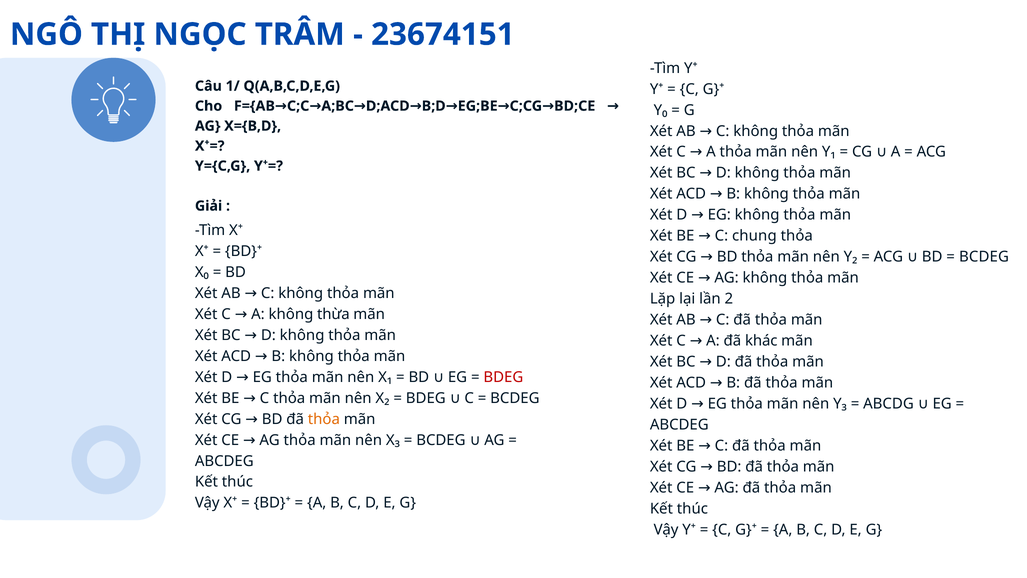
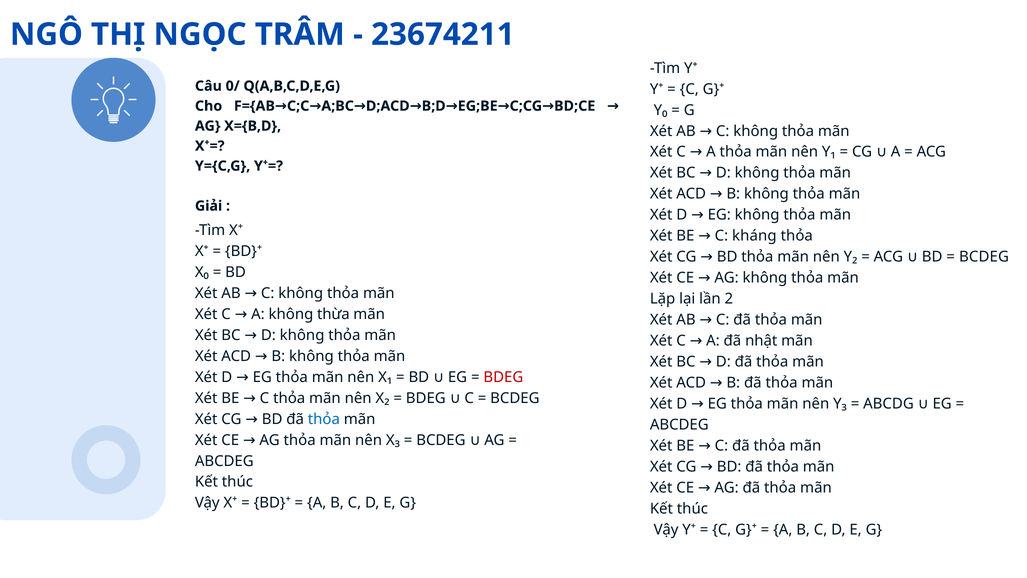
23674151: 23674151 -> 23674211 (443, 34)
1/: 1/ -> 0/ (233, 86)
chung: chung -> kháng (754, 236)
khác: khác -> nhật (761, 341)
thỏa colour: orange -> blue (324, 419)
